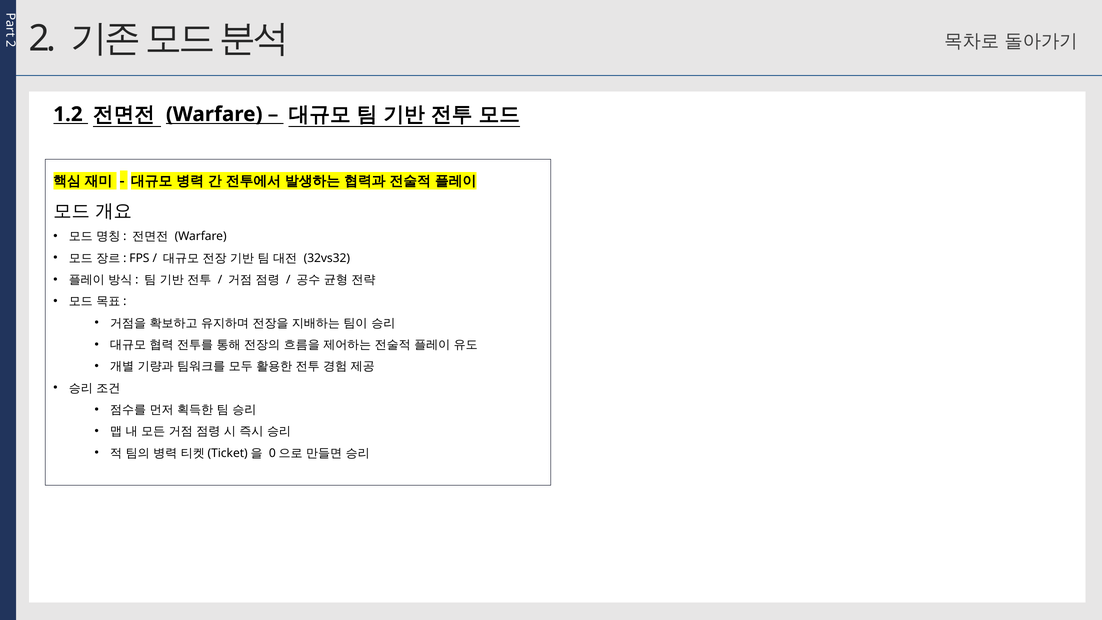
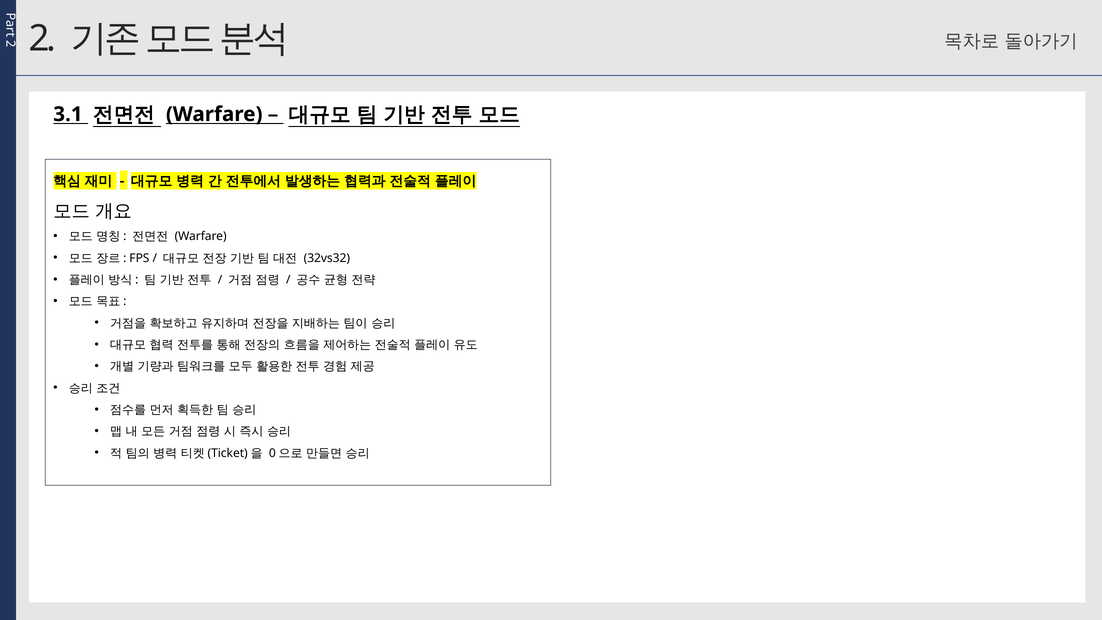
1.2: 1.2 -> 3.1 (68, 114)
